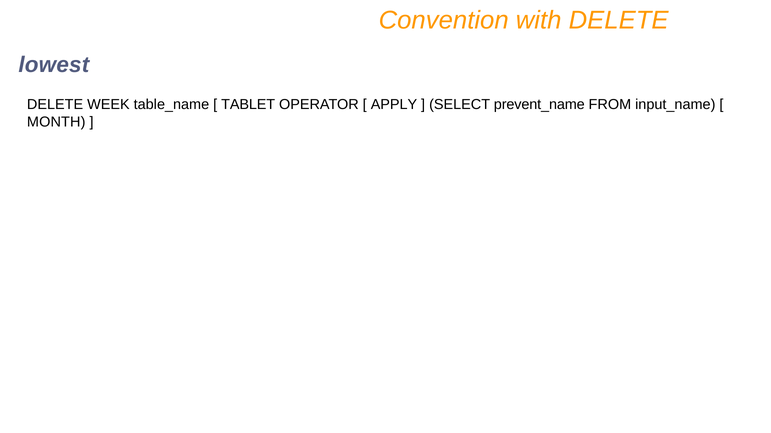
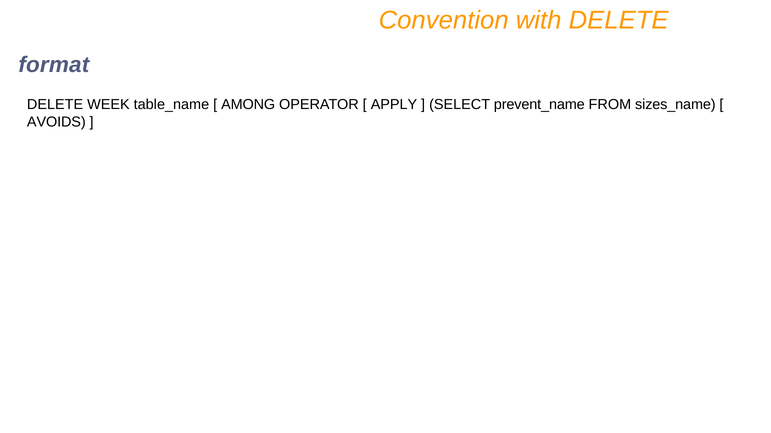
lowest: lowest -> format (54, 65)
TABLET: TABLET -> AMONG (248, 105)
input_name: input_name -> sizes_name (675, 105)
MONTH: MONTH -> AVOIDS (56, 122)
